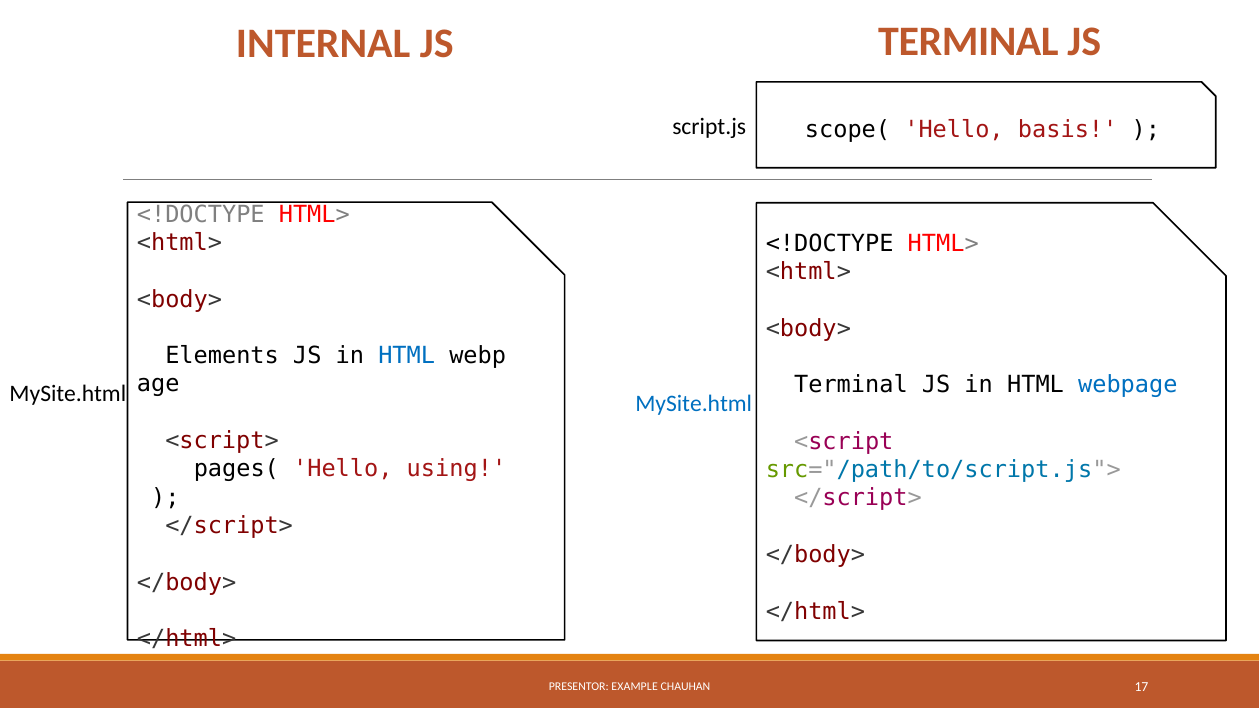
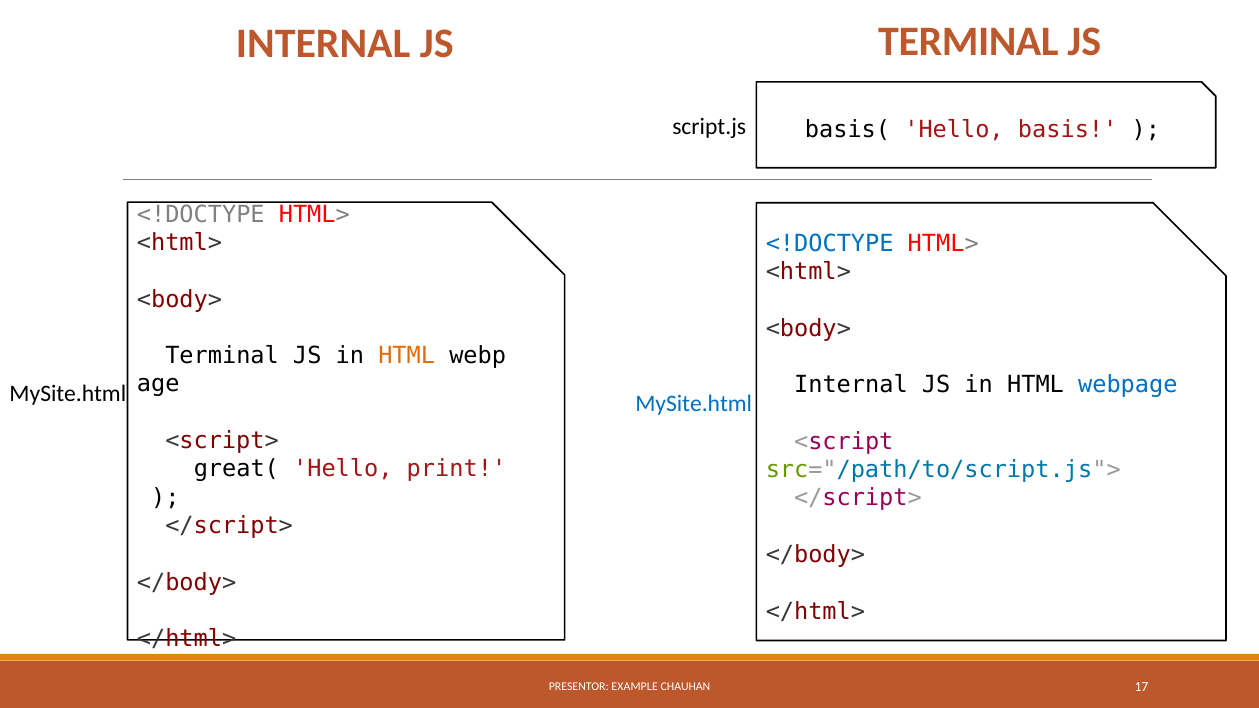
scope(: scope( -> basis( (848, 130)
<!DOCTYPE colour: black -> blue (830, 243)
Elements: Elements -> Terminal (222, 356)
HTML colour: blue -> orange (407, 356)
Terminal: Terminal -> Internal (851, 385)
pages(: pages( -> great( (236, 469)
using: using -> print (456, 469)
